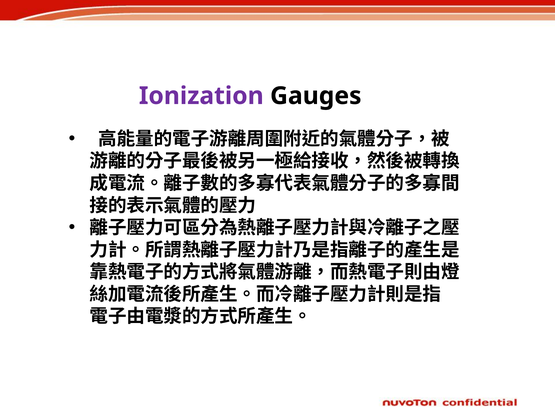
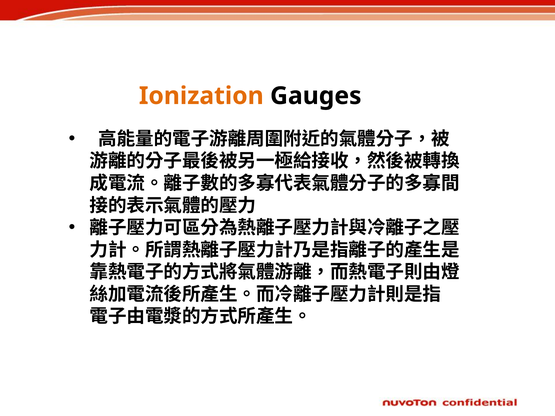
Ionization colour: purple -> orange (201, 96)
